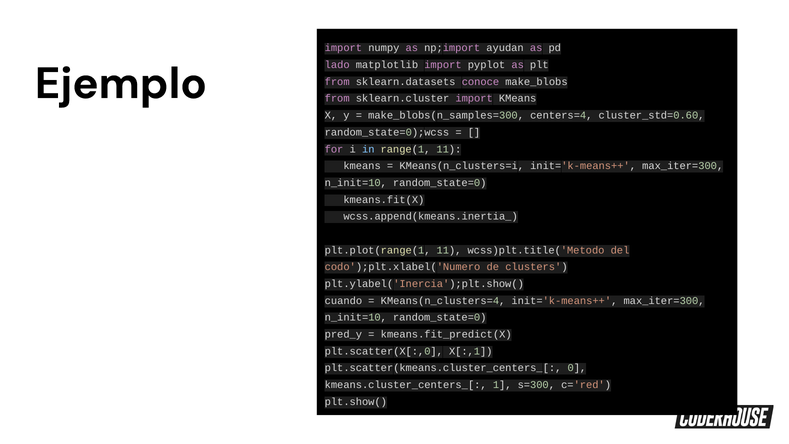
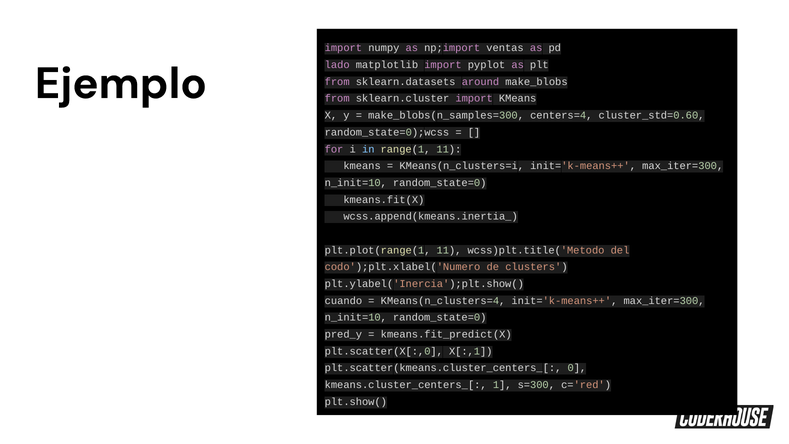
ayudan: ayudan -> ventas (505, 48)
conoce: conoce -> around (480, 82)
